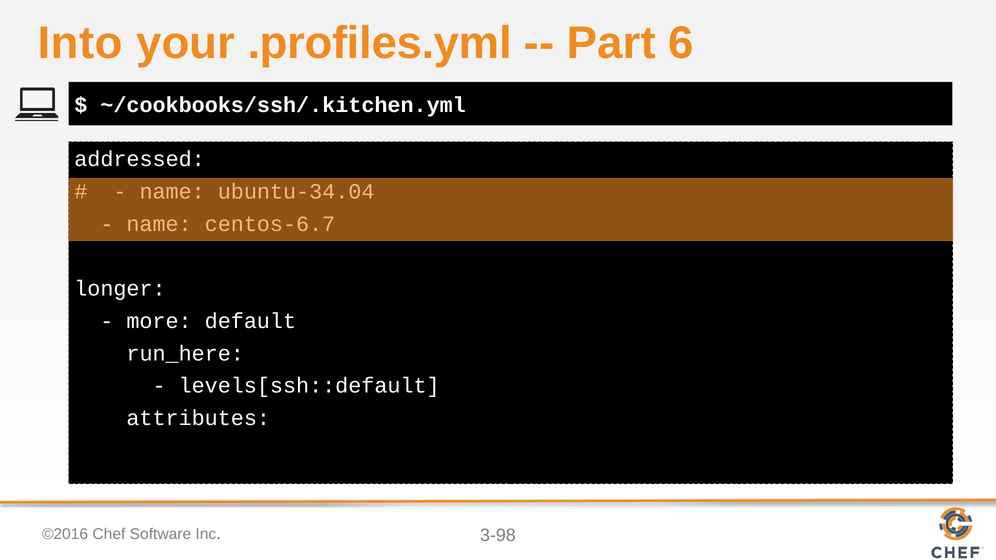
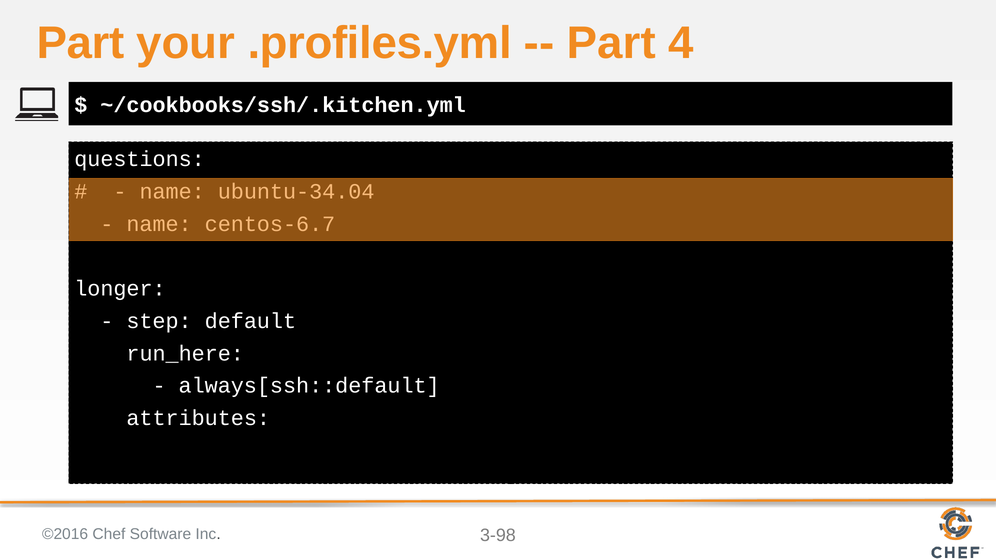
Into: Into -> Part (81, 43)
6: 6 -> 4 (681, 43)
addressed: addressed -> questions (140, 159)
more: more -> step (159, 321)
levels[ssh::default: levels[ssh::default -> always[ssh::default (309, 386)
